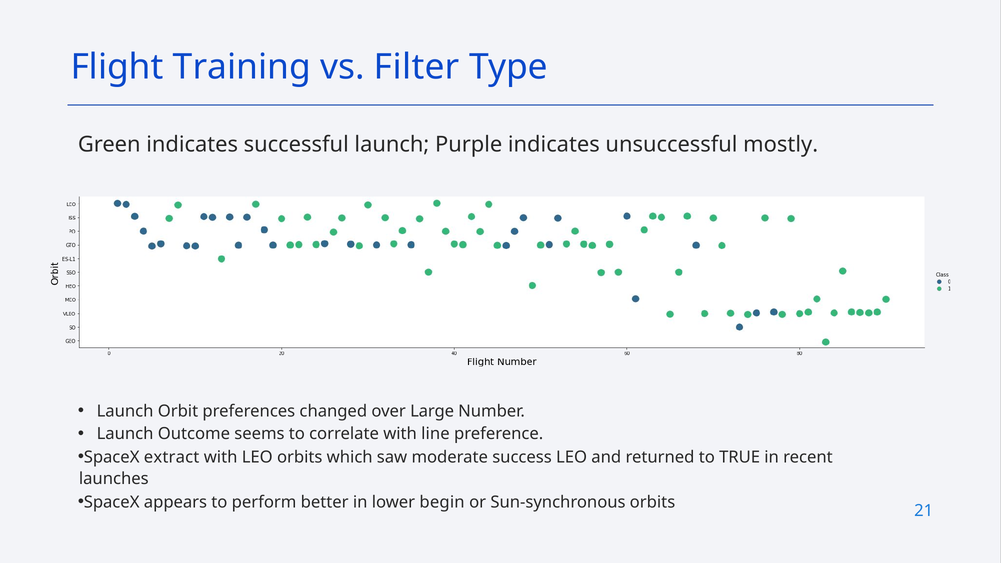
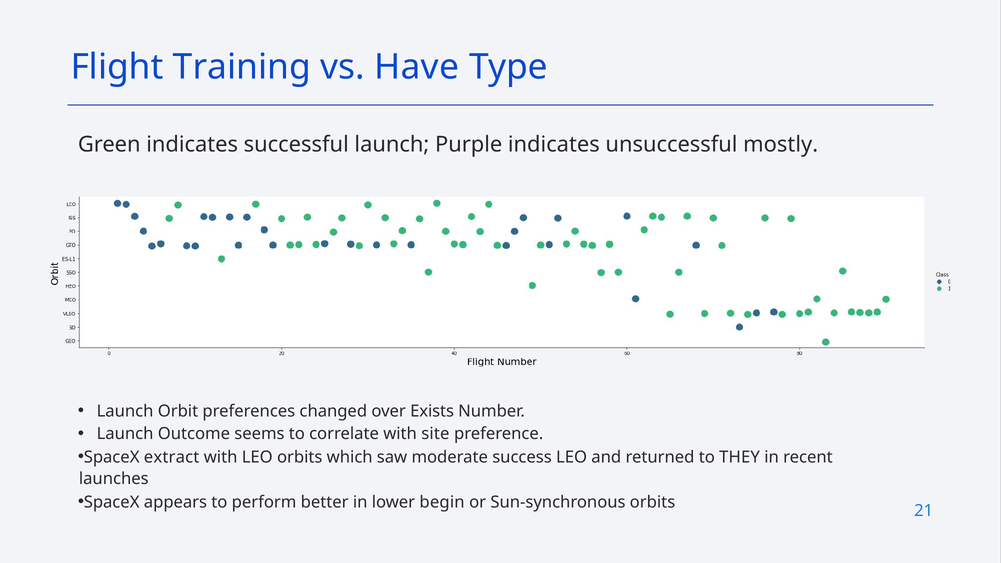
Filter: Filter -> Have (417, 67)
Large: Large -> Exists (432, 411)
line: line -> site (435, 434)
TRUE: TRUE -> THEY (740, 457)
